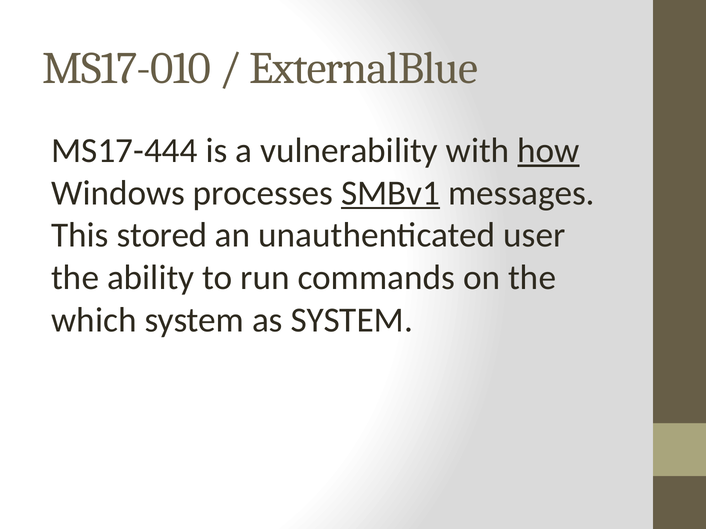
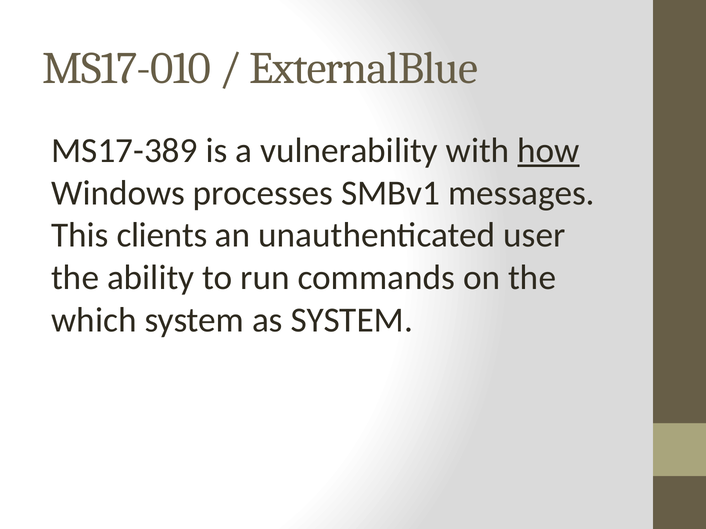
MS17-444: MS17-444 -> MS17-389 (124, 151)
SMBv1 underline: present -> none (391, 193)
stored: stored -> clients (162, 235)
